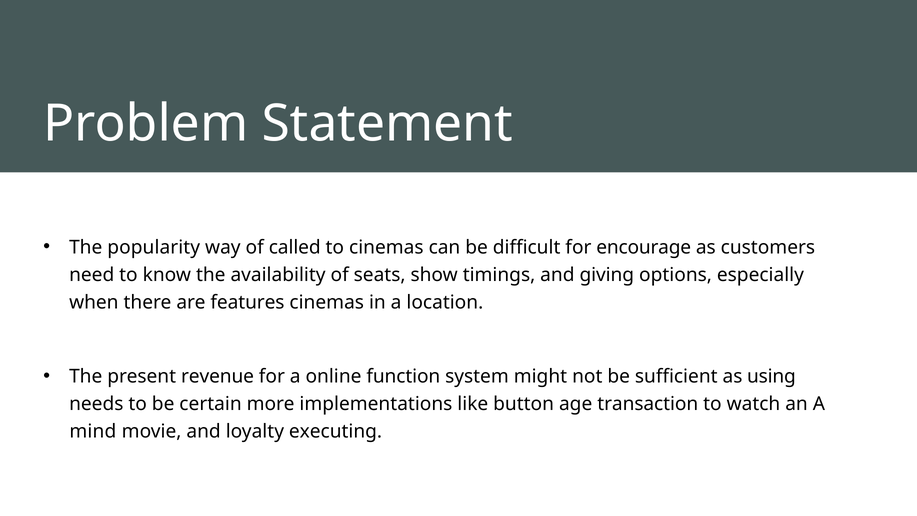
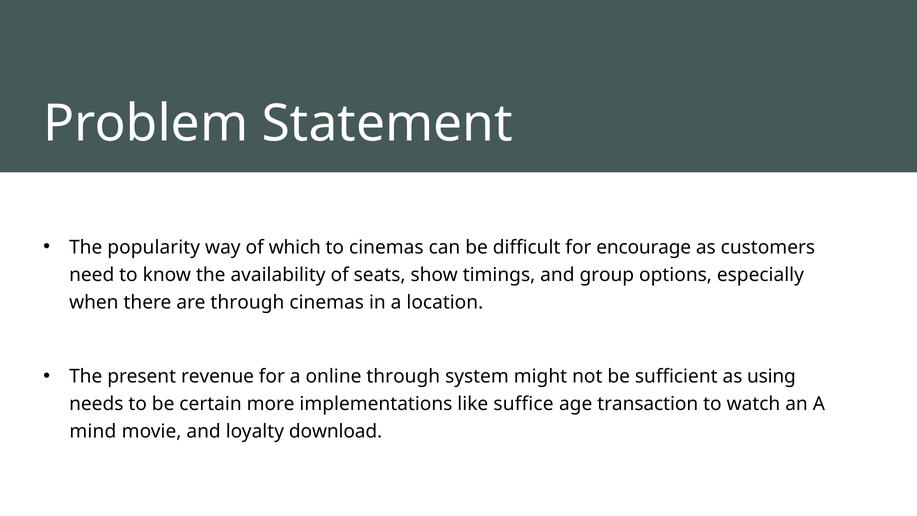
called: called -> which (295, 247)
giving: giving -> group (607, 275)
are features: features -> through (247, 302)
online function: function -> through (403, 376)
button: button -> suffice (524, 404)
executing: executing -> download (336, 431)
